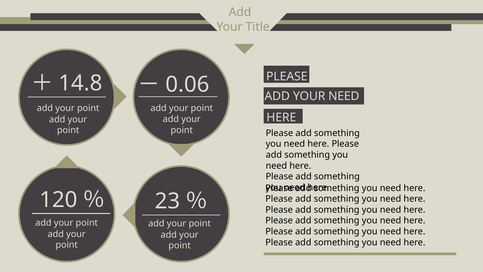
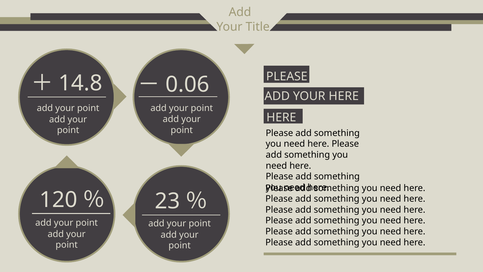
YOUR NEED: NEED -> HERE (344, 96)
